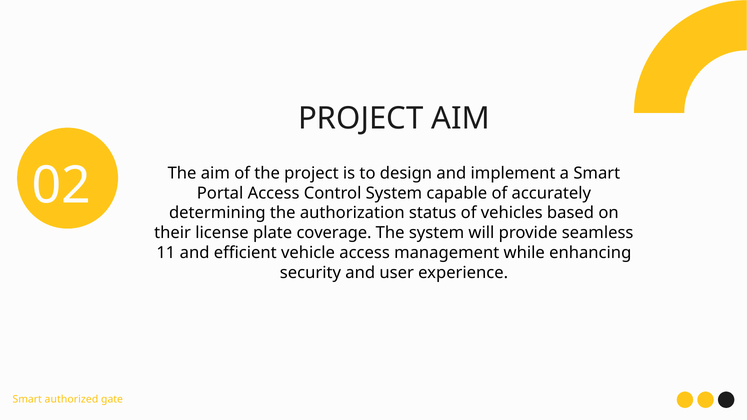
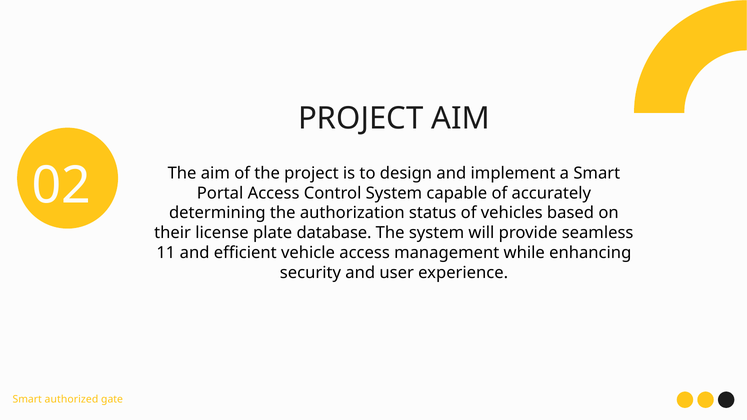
coverage: coverage -> database (334, 233)
